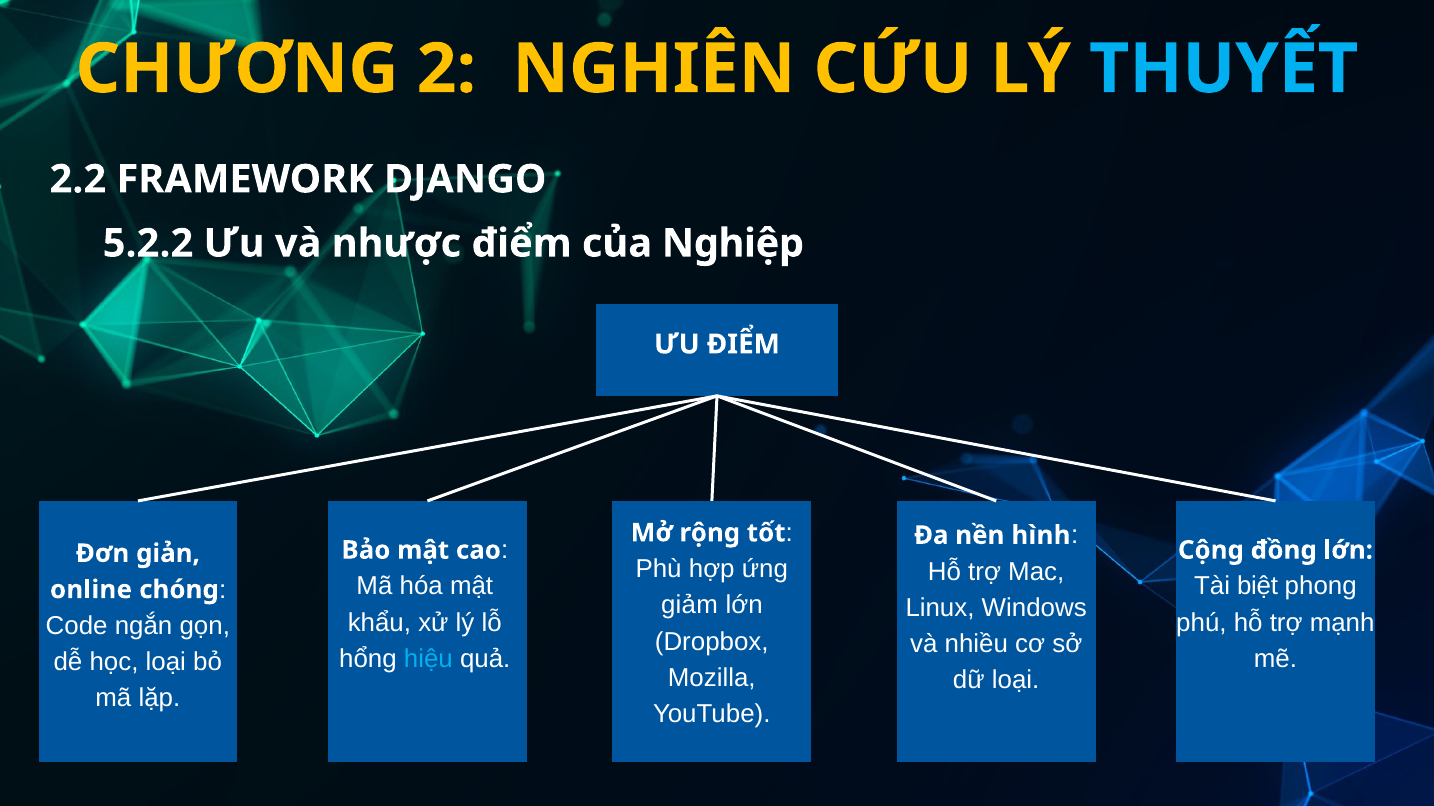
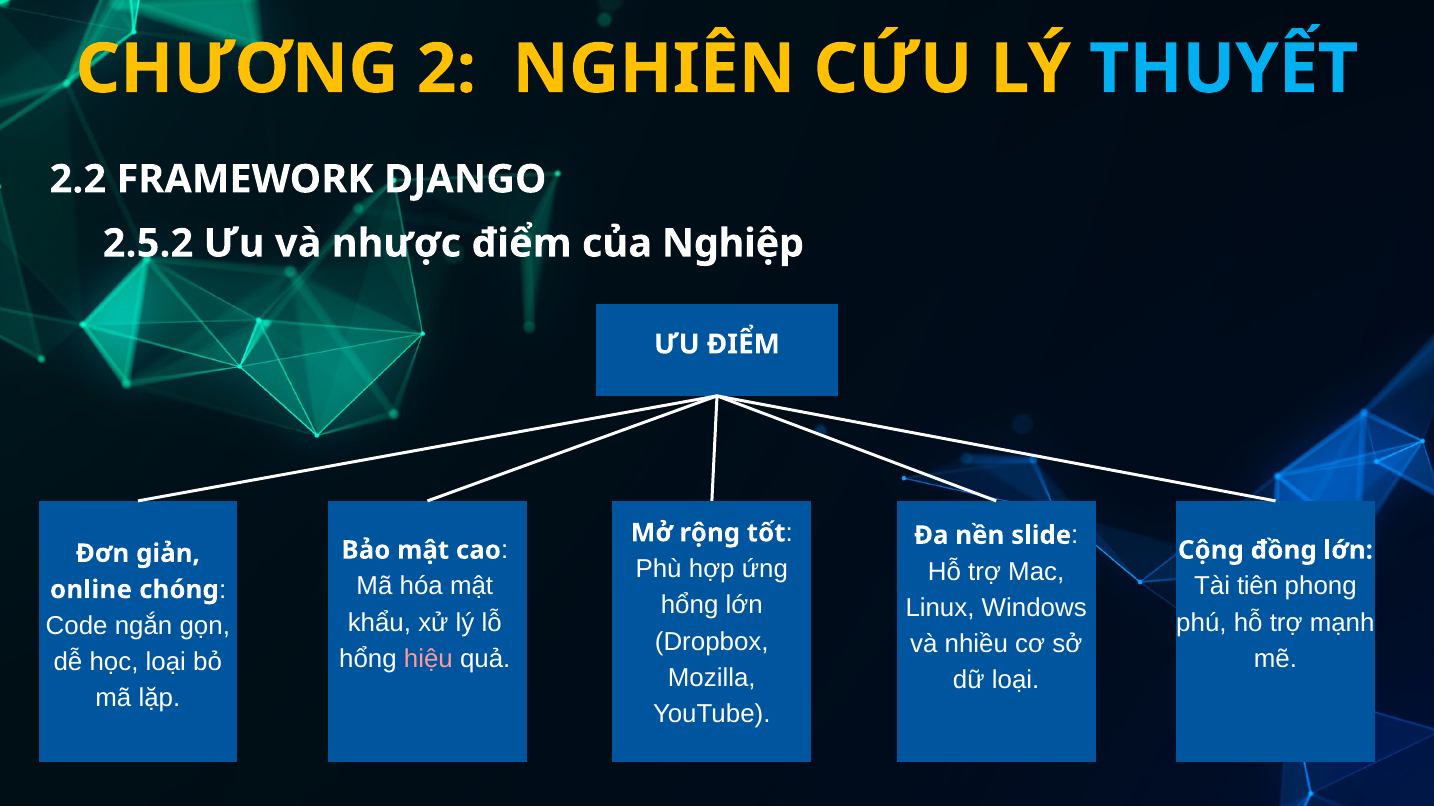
5.2.2: 5.2.2 -> 2.5.2 (148, 244)
hình: hình -> slide (1041, 536)
biệt: biệt -> tiên (1257, 587)
giảm: giảm -> hổng (690, 606)
hiệu colour: light blue -> pink (428, 659)
